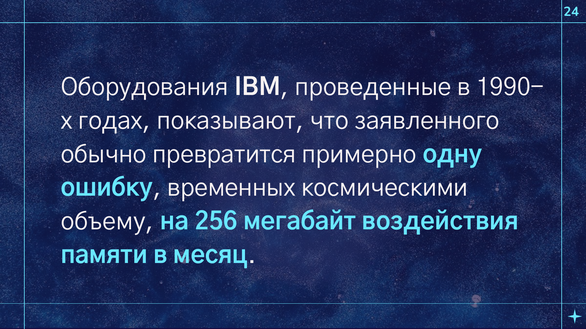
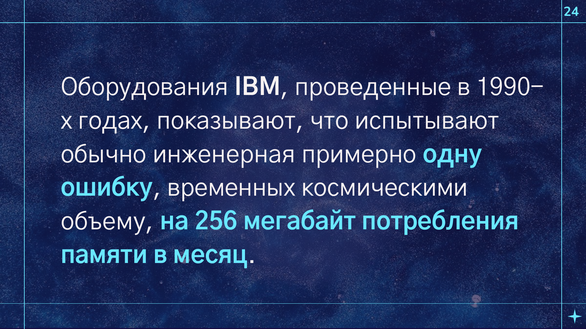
заявленного: заявленного -> испытывают (427, 121)
превратится: превратится -> инженерная (224, 155)
воздействия: воздействия -> потребления (440, 222)
